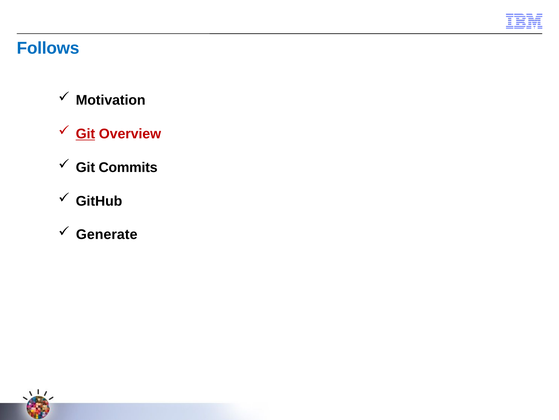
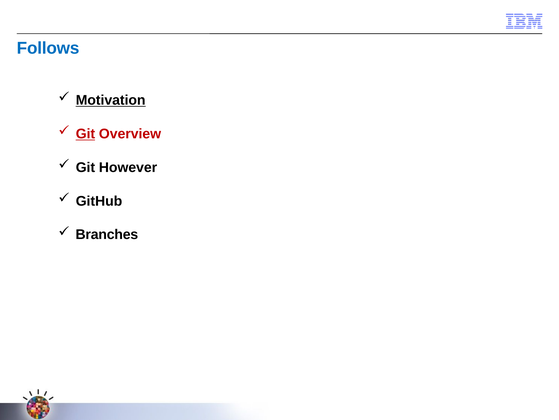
Motivation underline: none -> present (111, 100)
Commits: Commits -> However (128, 167)
Generate: Generate -> Branches (107, 234)
